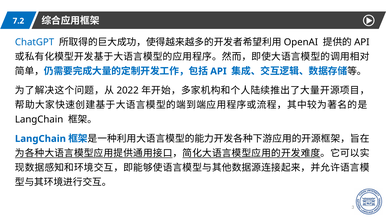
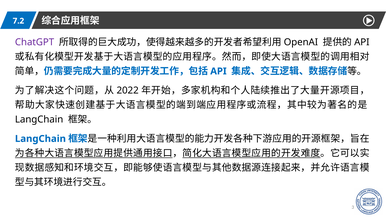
ChatGPT colour: blue -> purple (35, 42)
